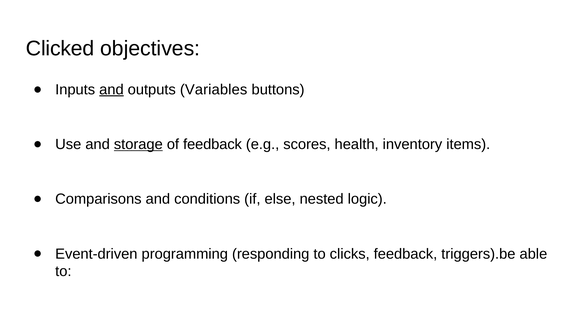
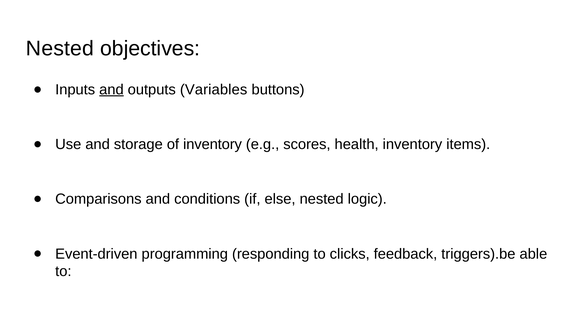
Clicked: Clicked -> Nested (60, 49)
storage underline: present -> none (138, 144)
of feedback: feedback -> inventory (213, 144)
